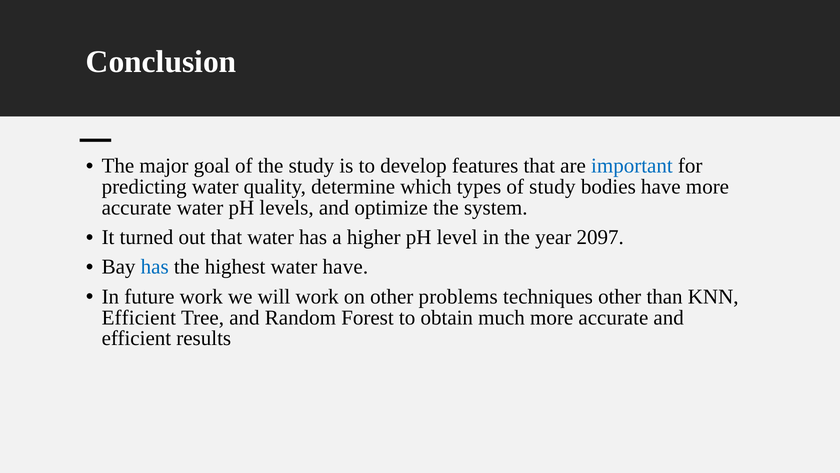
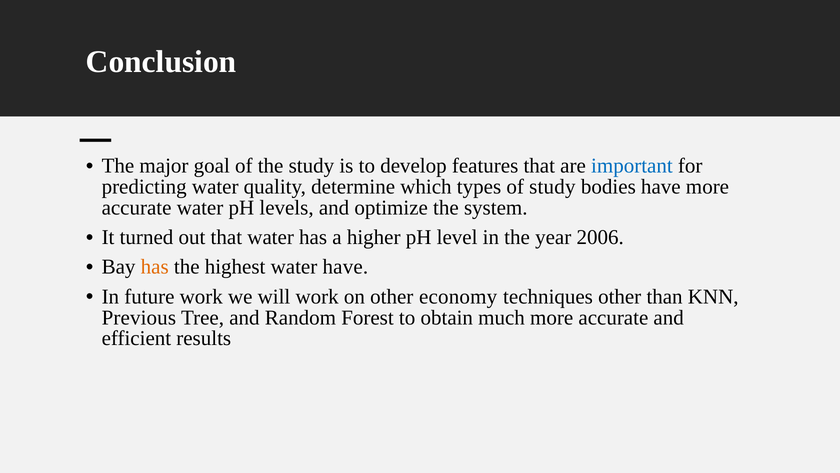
2097: 2097 -> 2006 (600, 237)
has colour: blue -> orange (155, 267)
problems: problems -> economy (458, 296)
Efficient: Efficient -> Previous (139, 317)
